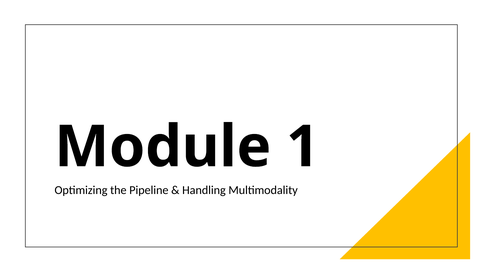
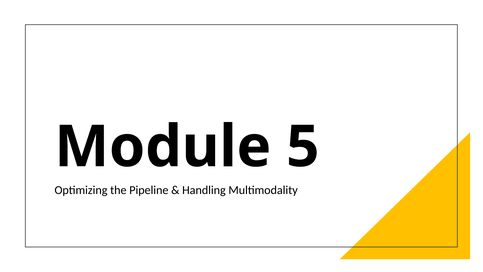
1: 1 -> 5 (303, 147)
